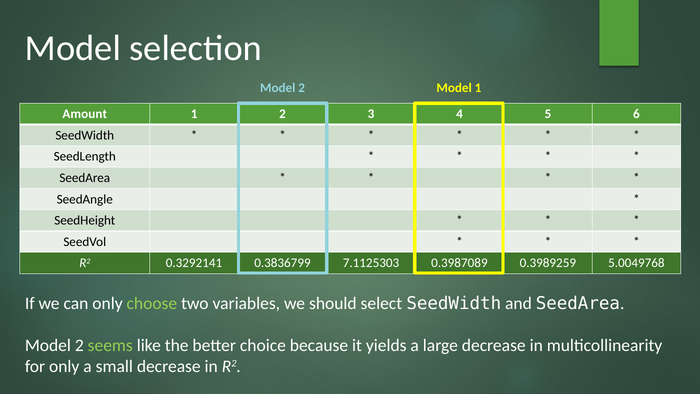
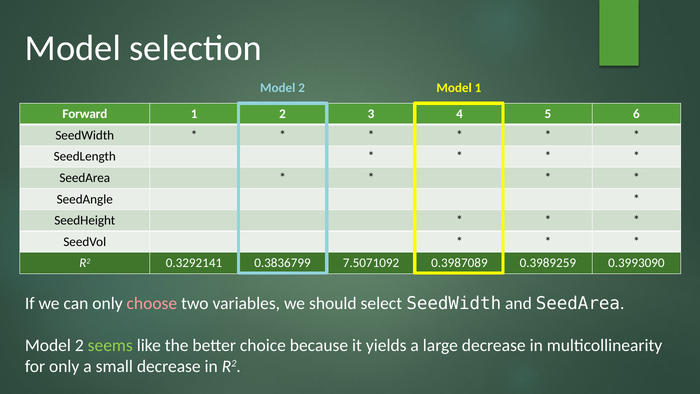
Amount: Amount -> Forward (85, 114)
7.1125303: 7.1125303 -> 7.5071092 (371, 263)
5.0049768: 5.0049768 -> 0.3993090 (636, 263)
choose colour: light green -> pink (152, 303)
